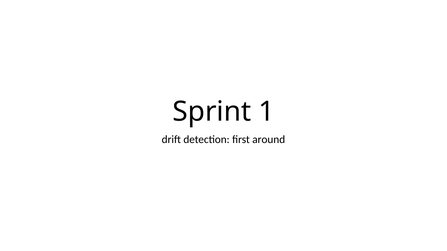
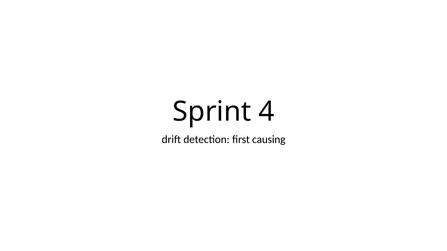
1: 1 -> 4 (266, 112)
around: around -> causing (269, 140)
